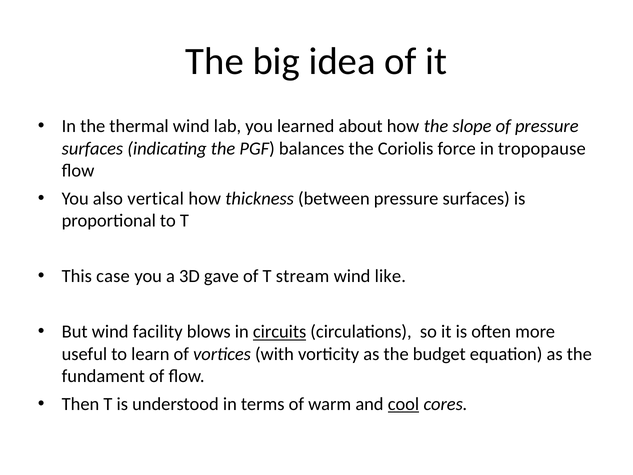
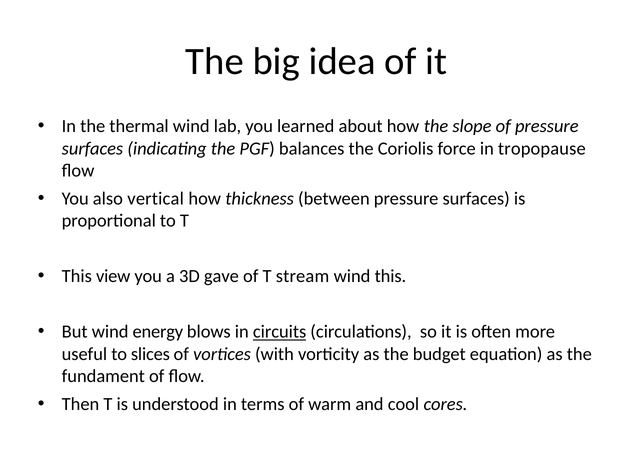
case: case -> view (113, 276)
wind like: like -> this (390, 276)
facility: facility -> energy (158, 332)
learn: learn -> slices (150, 354)
cool underline: present -> none (403, 404)
